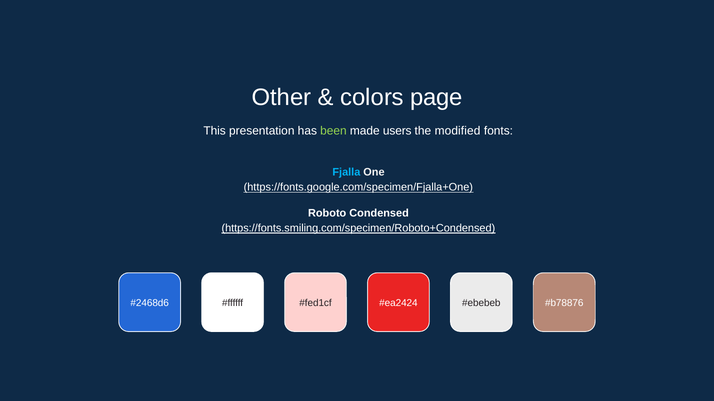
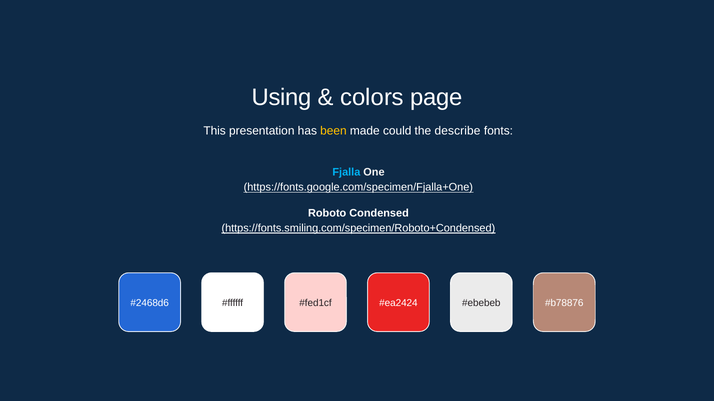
Other: Other -> Using (282, 98)
been colour: light green -> yellow (333, 131)
users: users -> could (397, 131)
modified: modified -> describe (458, 131)
